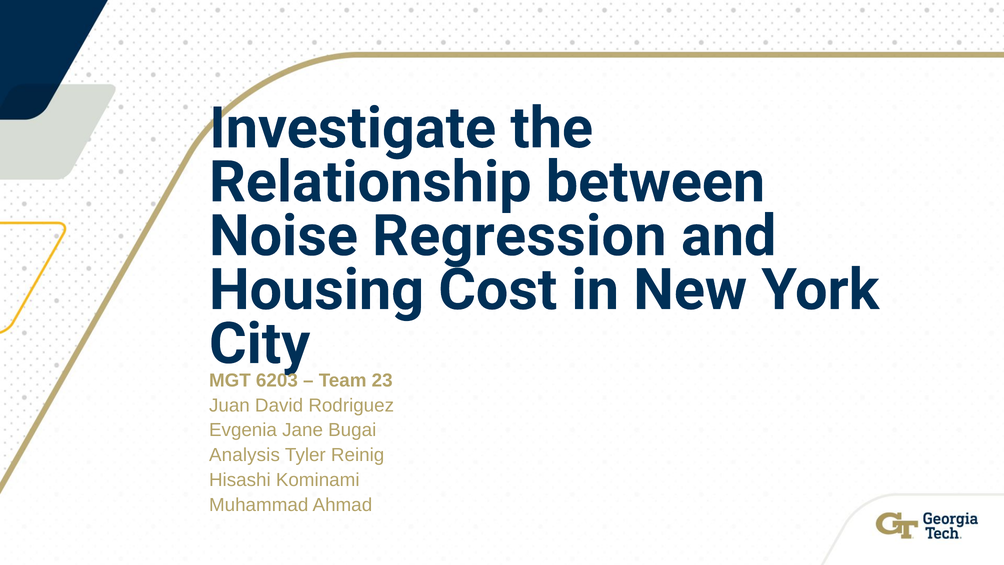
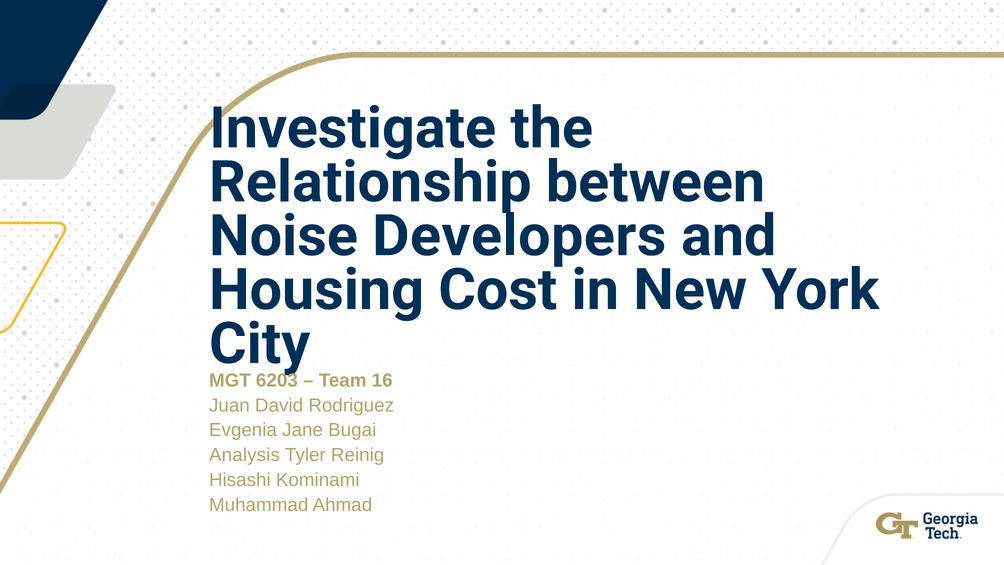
Regression: Regression -> Developers (519, 236)
23: 23 -> 16 (382, 380)
